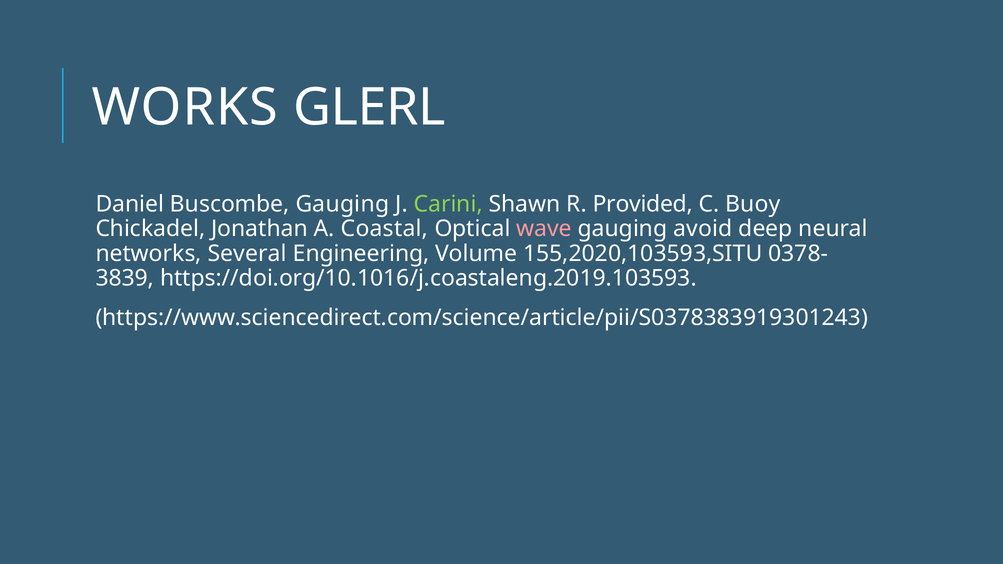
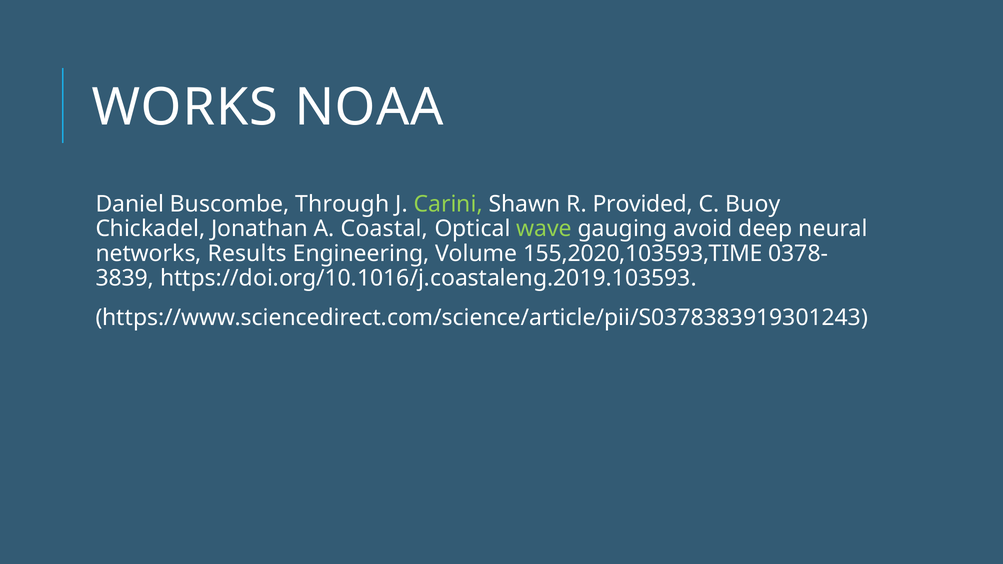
GLERL: GLERL -> NOAA (369, 108)
Buscombe Gauging: Gauging -> Through (342, 204)
wave colour: pink -> light green (544, 229)
Several: Several -> Results (247, 254)
155,2020,103593,SITU: 155,2020,103593,SITU -> 155,2020,103593,TIME (643, 254)
